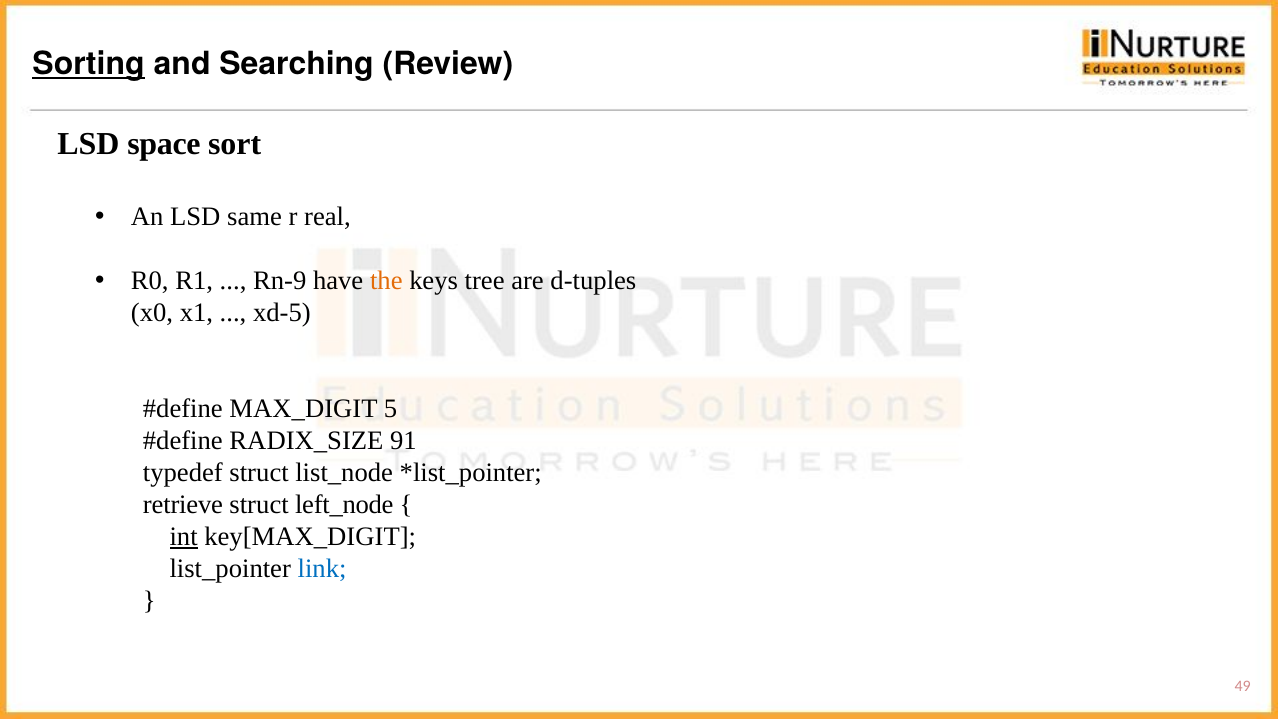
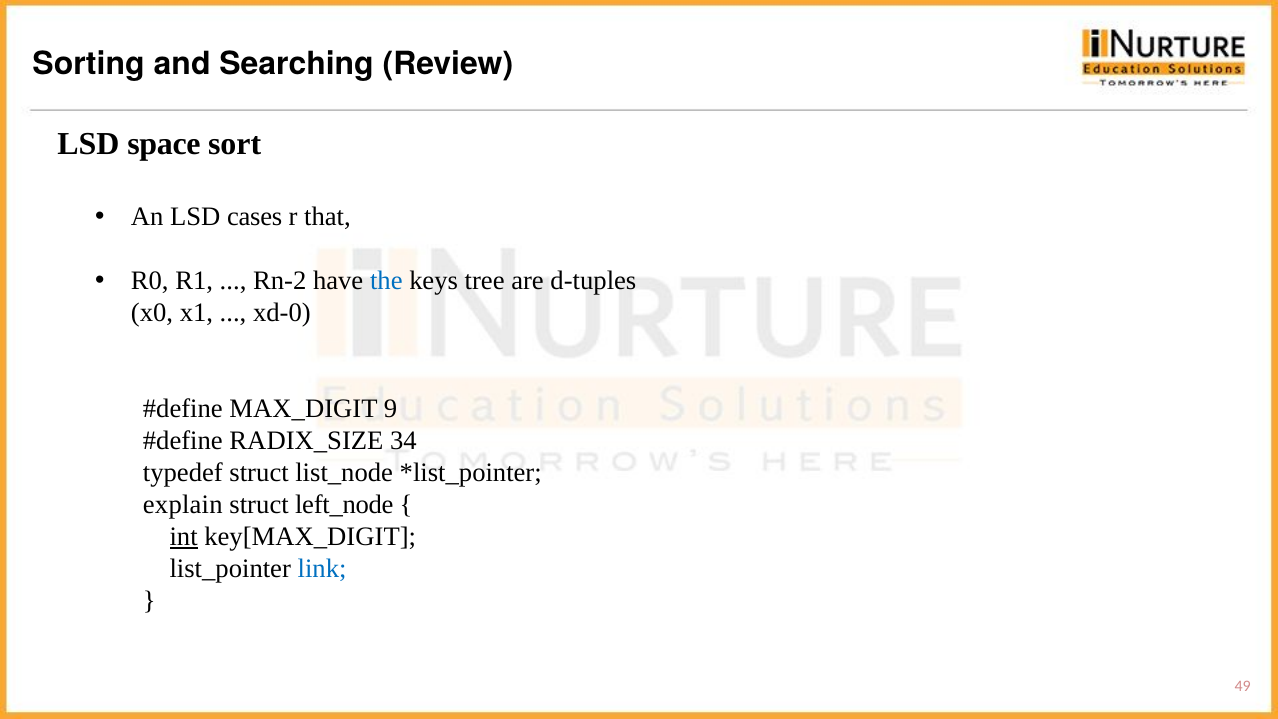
Sorting underline: present -> none (89, 64)
same: same -> cases (255, 217)
real: real -> that (327, 217)
Rn-9: Rn-9 -> Rn-2 (280, 281)
the colour: orange -> blue (386, 281)
xd-5: xd-5 -> xd-0 (282, 313)
5: 5 -> 9 (390, 409)
91: 91 -> 34 (403, 440)
retrieve: retrieve -> explain (183, 504)
